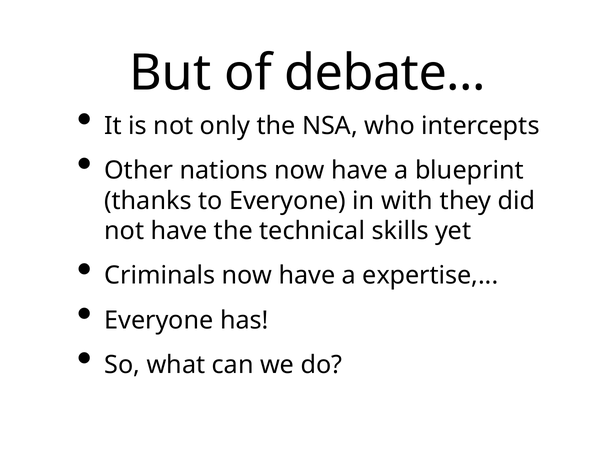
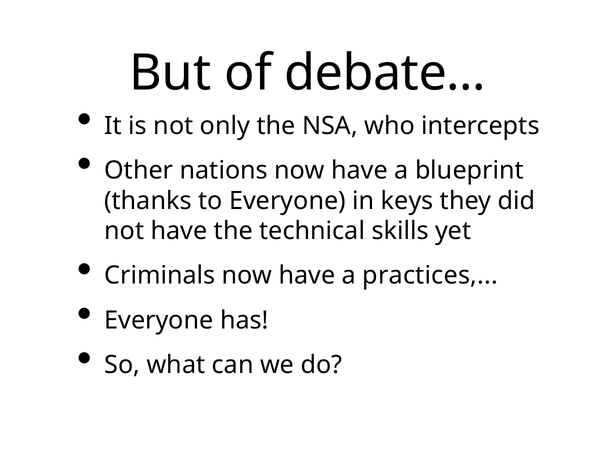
with: with -> keys (407, 200)
expertise: expertise -> practices (430, 275)
